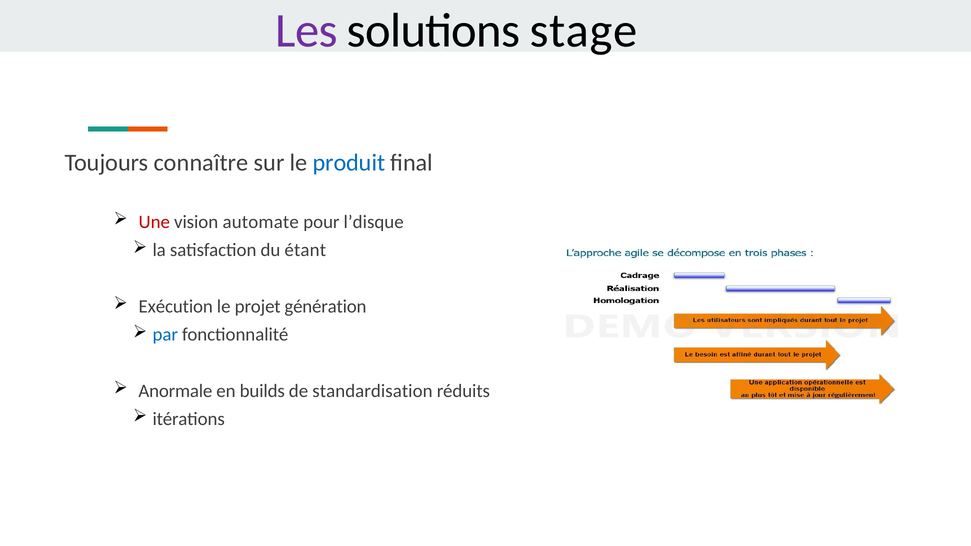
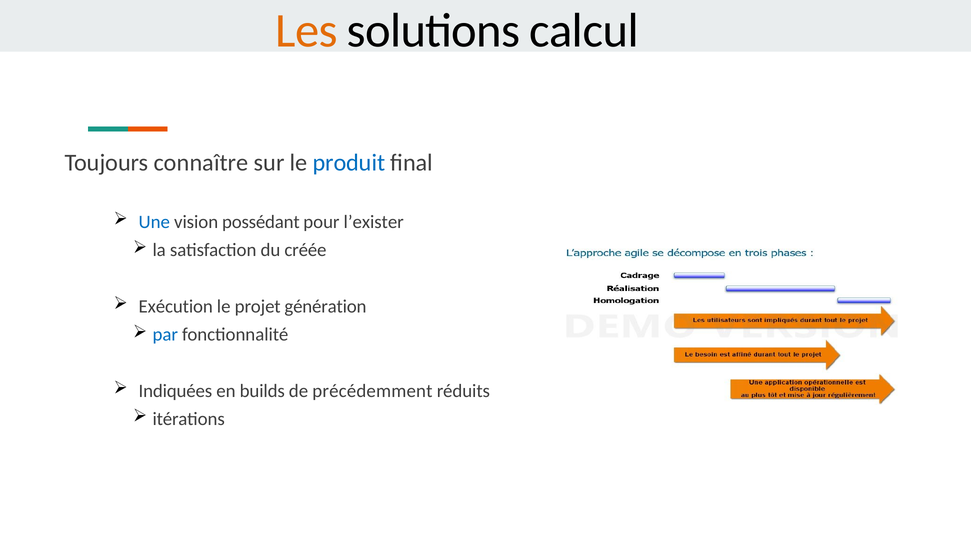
Les colour: purple -> orange (306, 31)
stage: stage -> calcul (584, 31)
Une colour: red -> blue (154, 222)
automate: automate -> possédant (261, 222)
l’disque: l’disque -> l’exister (374, 222)
étant: étant -> créée (305, 250)
Anormale: Anormale -> Indiquées (175, 391)
standardisation: standardisation -> précédemment (372, 391)
